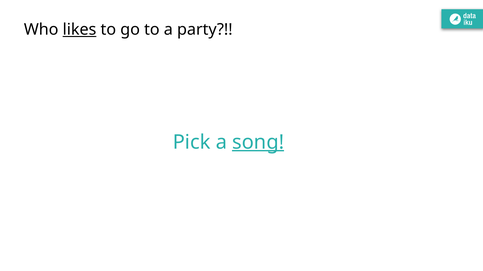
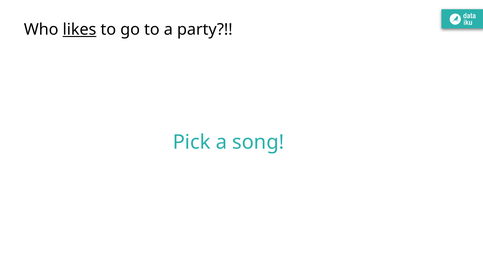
song underline: present -> none (258, 142)
